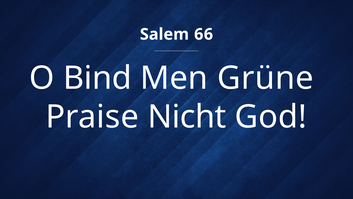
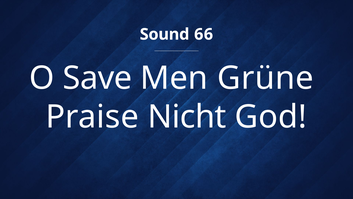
Salem: Salem -> Sound (165, 34)
Bind: Bind -> Save (97, 78)
